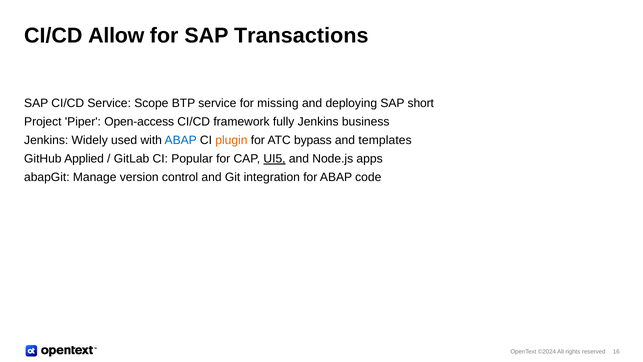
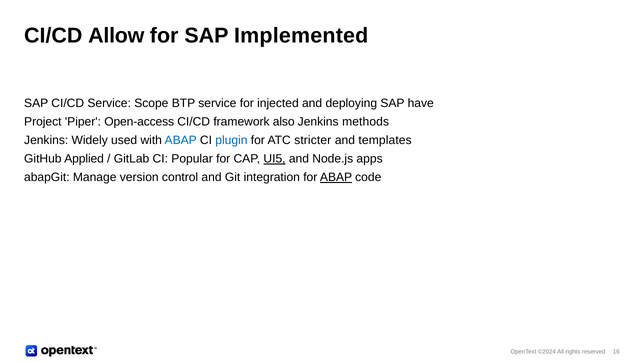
Transactions: Transactions -> Implemented (301, 36)
missing: missing -> injected (278, 103)
short: short -> have (421, 103)
fully: fully -> also (284, 122)
business: business -> methods (366, 122)
plugin colour: orange -> blue (231, 140)
bypass: bypass -> stricter (313, 140)
ABAP underline: none -> present (336, 177)
